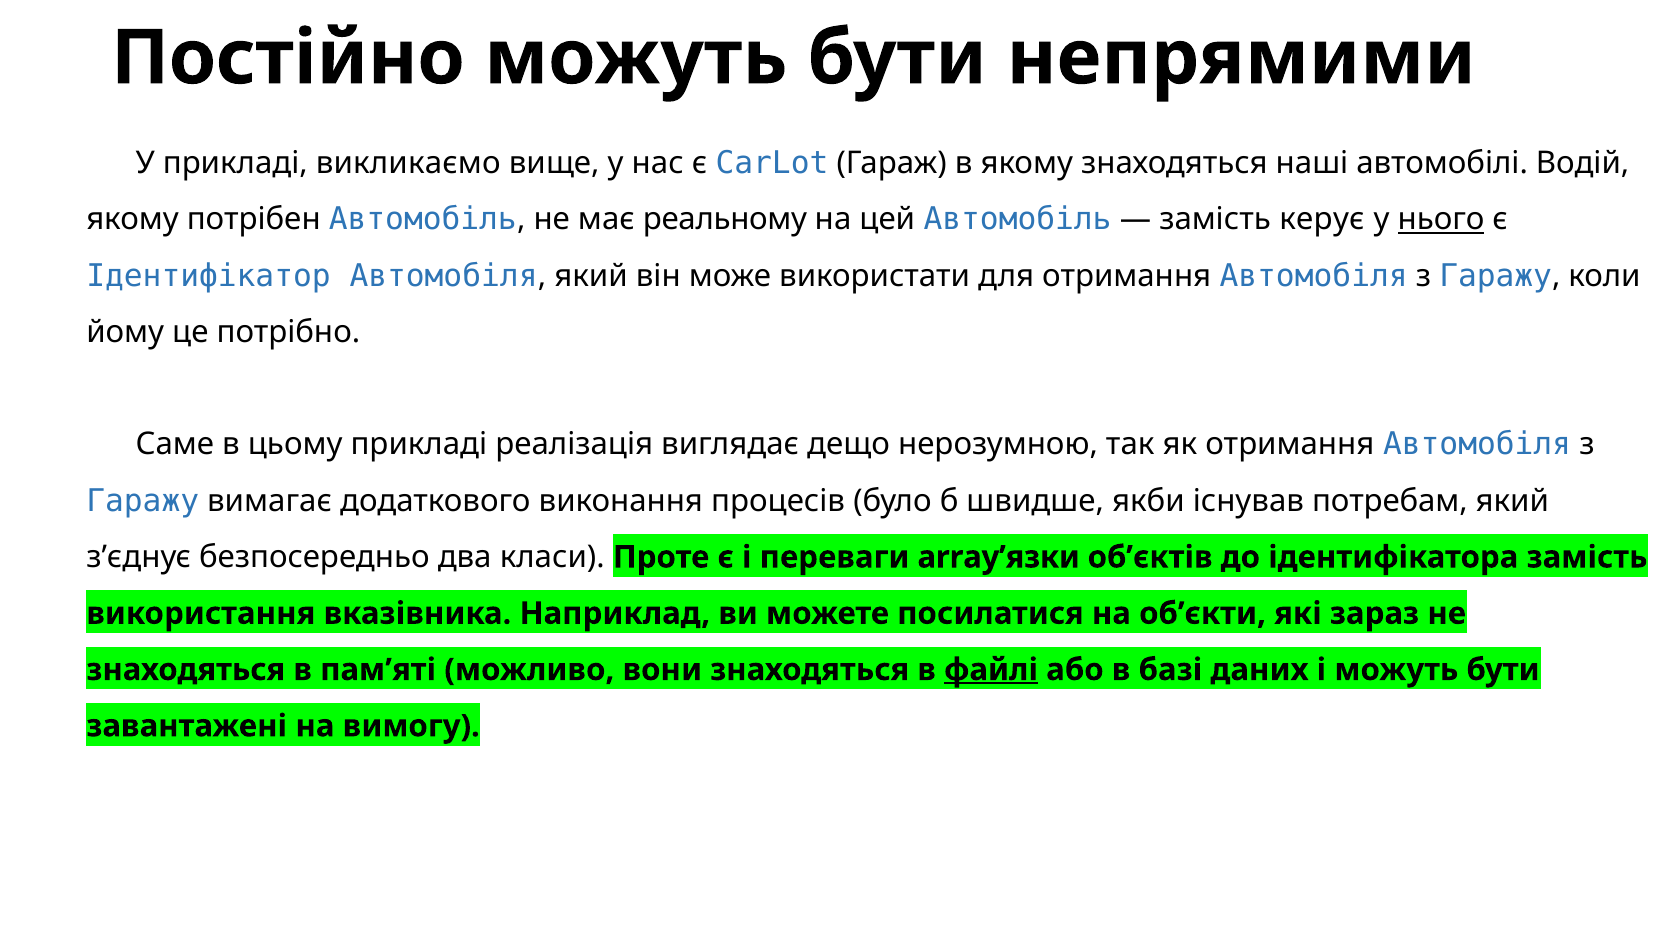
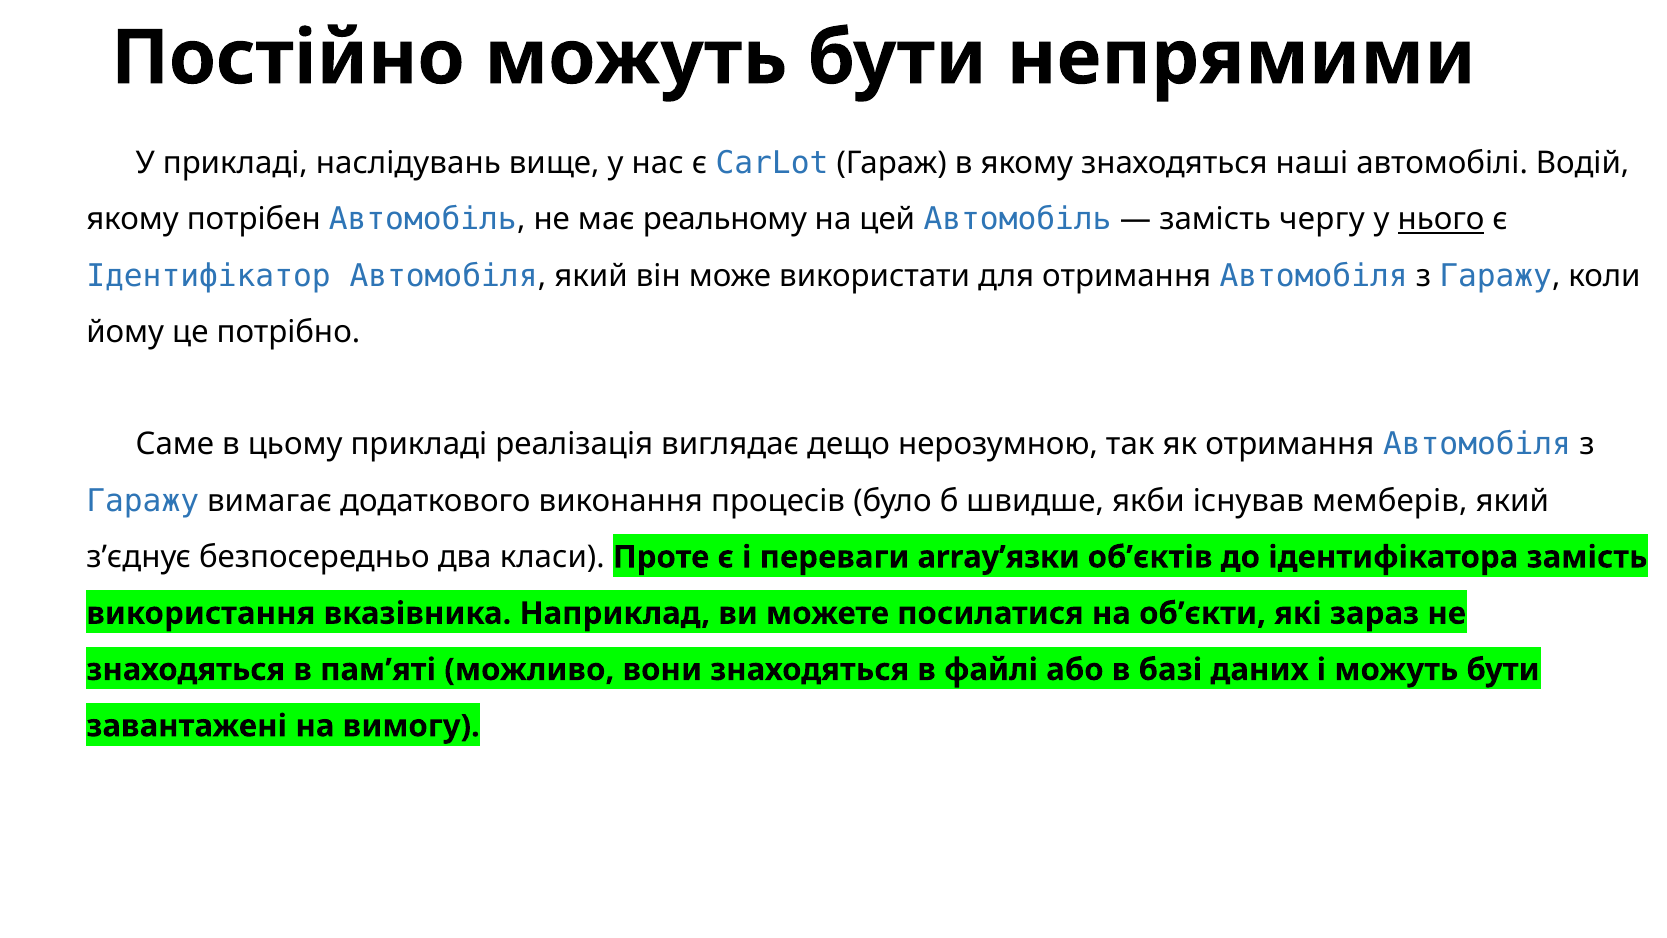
викликаємо: викликаємо -> наслідувань (408, 163)
керує: керує -> чергу (1322, 219)
потребам: потребам -> мемберів (1390, 501)
файлі underline: present -> none (991, 670)
